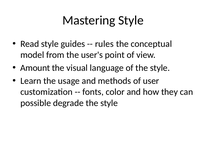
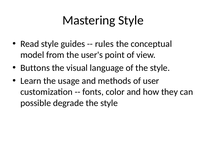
Amount: Amount -> Buttons (35, 68)
